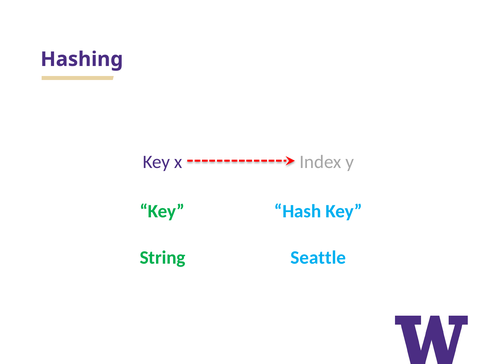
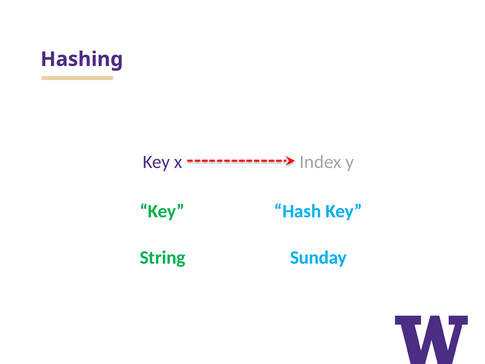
Seattle: Seattle -> Sunday (318, 257)
